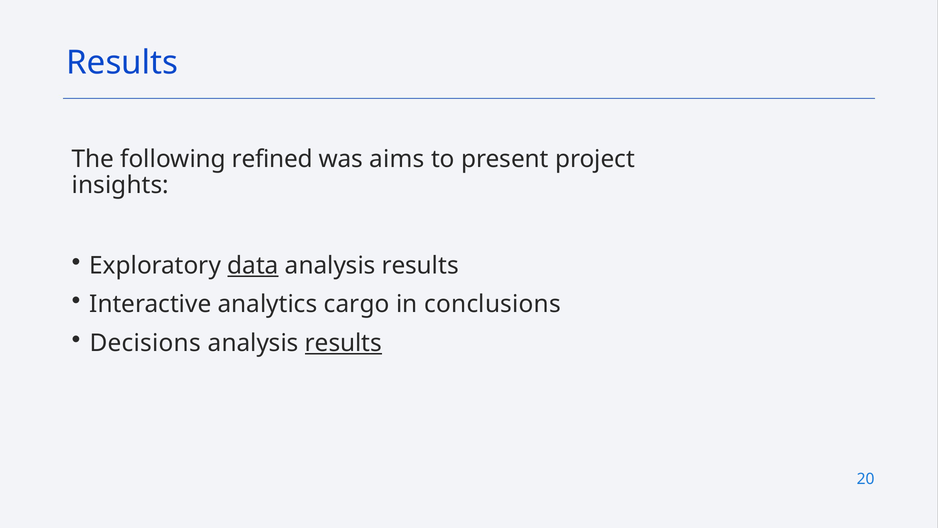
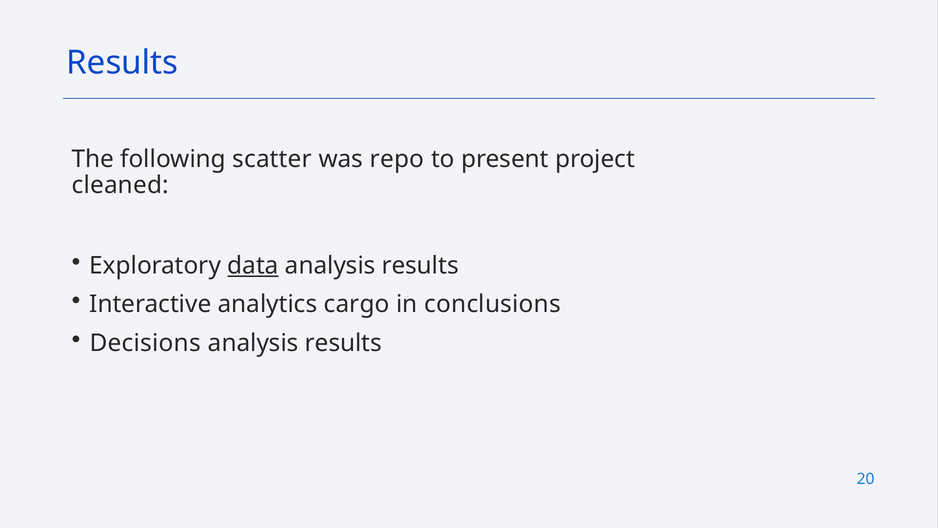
refined: refined -> scatter (272, 159)
aims: aims -> repo (397, 159)
insights: insights -> cleaned (120, 185)
results underline: present -> none (343, 343)
